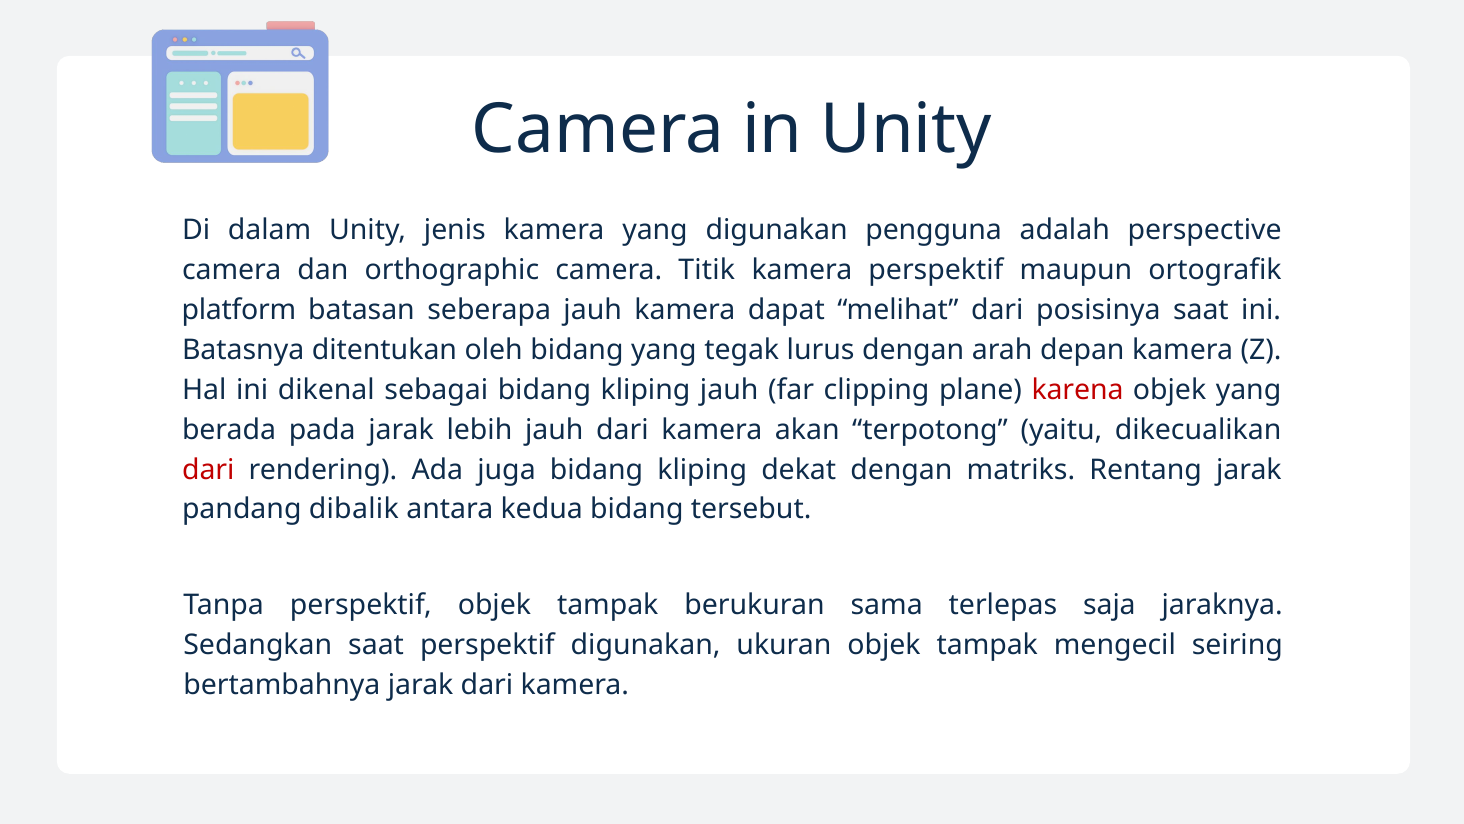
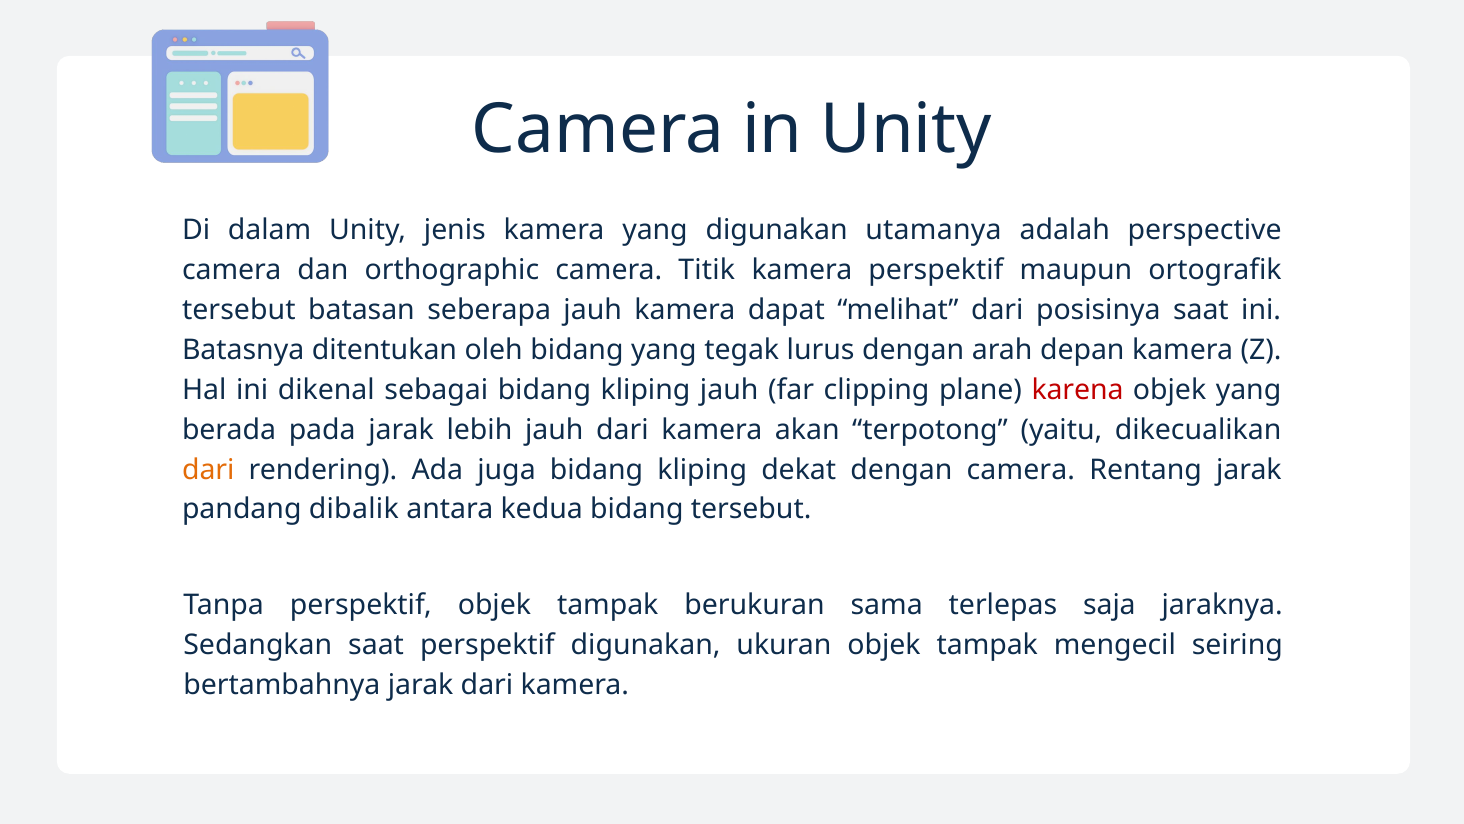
pengguna: pengguna -> utamanya (933, 230)
platform: platform -> tersebut (239, 310)
dari colour: red -> orange (208, 469)
dengan matriks: matriks -> camera (1021, 469)
